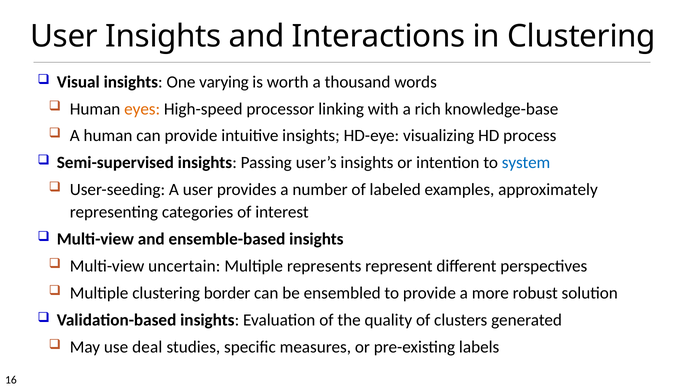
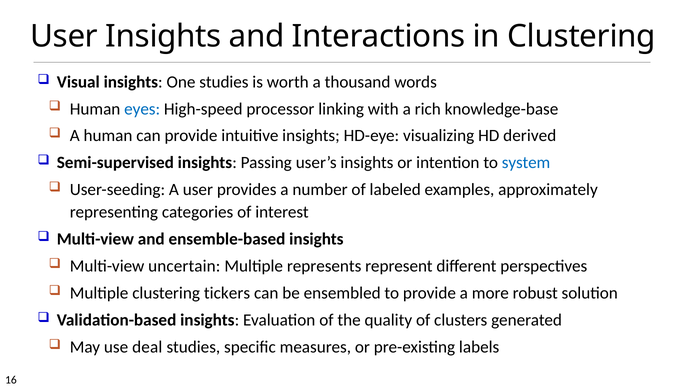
One varying: varying -> studies (224, 82)
eyes colour: orange -> blue (142, 109)
process: process -> derived (530, 136)
border: border -> tickers (227, 293)
